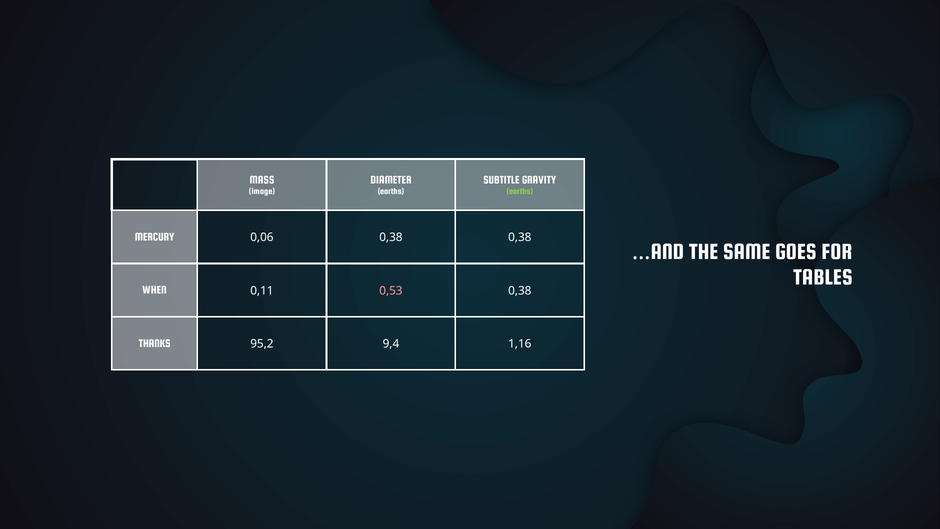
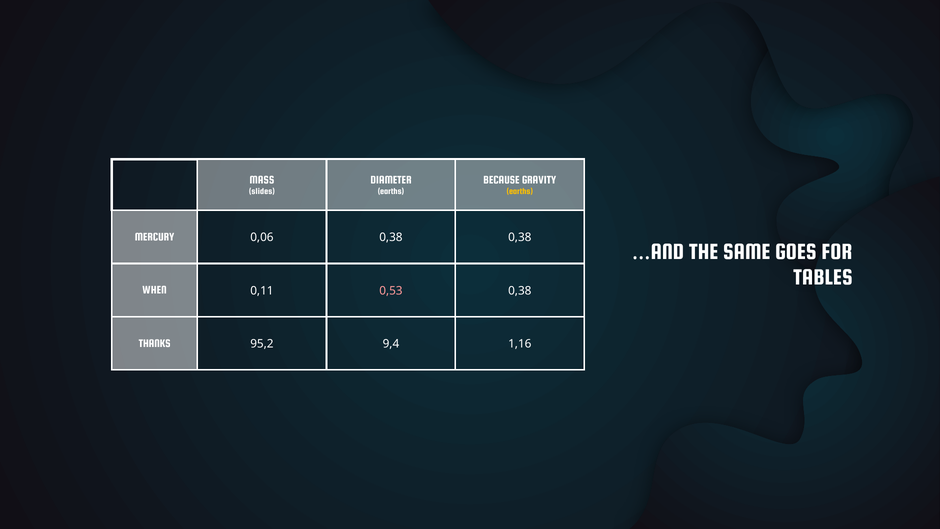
SUBTITLE: SUBTITLE -> BECAUSE (501, 180)
image: image -> slides (262, 191)
earths colour: light green -> yellow (520, 191)
